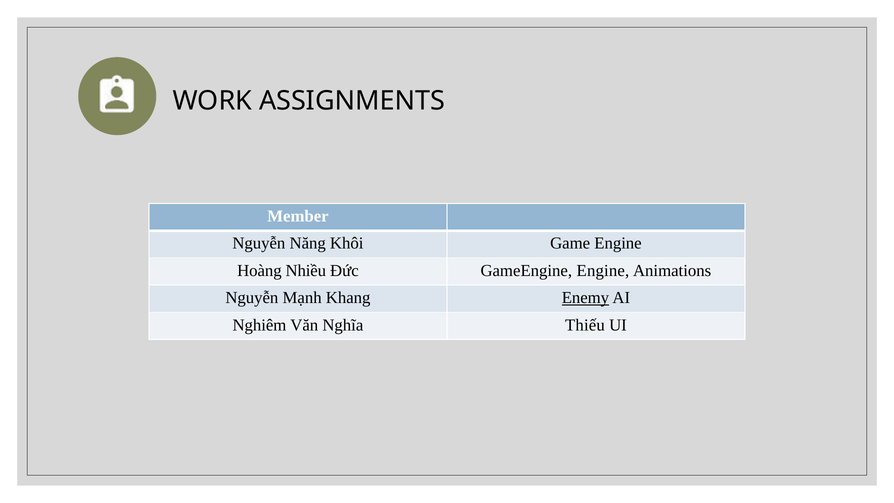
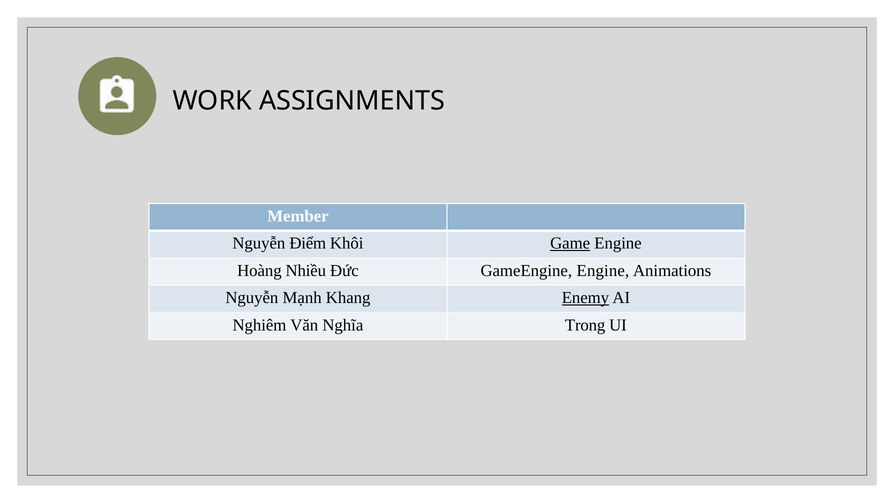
Năng: Năng -> Điểm (308, 243)
Game underline: none -> present (570, 243)
Thiếu: Thiếu -> Trong (585, 325)
